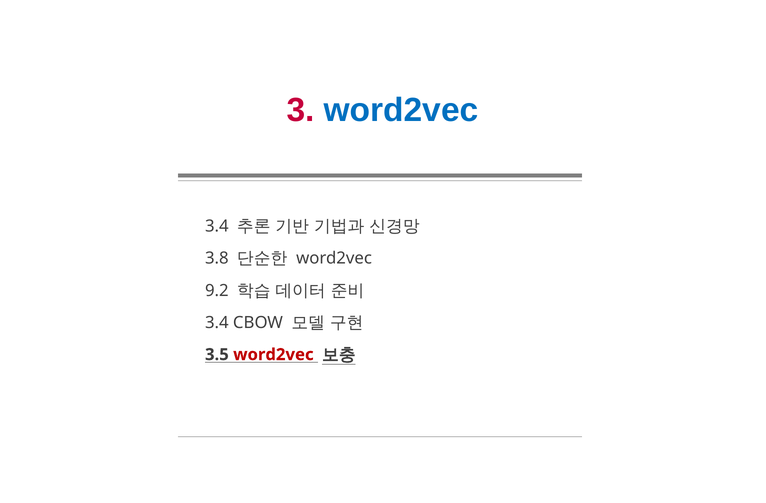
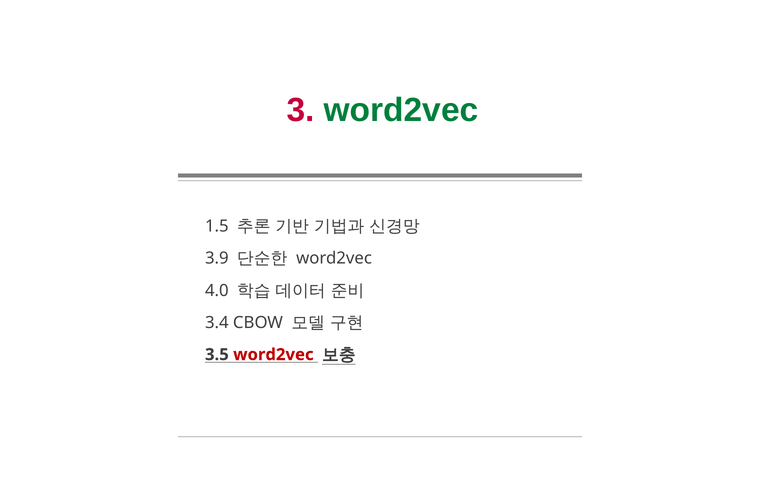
word2vec colour: blue -> green (401, 110)
3.4: 3.4 -> 1.5 (217, 226)
3.8: 3.8 -> 3.9 (217, 258)
9.2: 9.2 -> 4.0 (217, 291)
